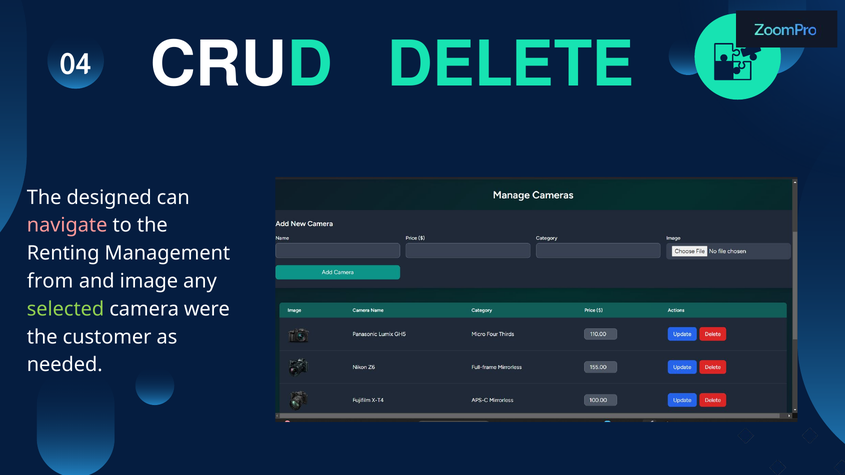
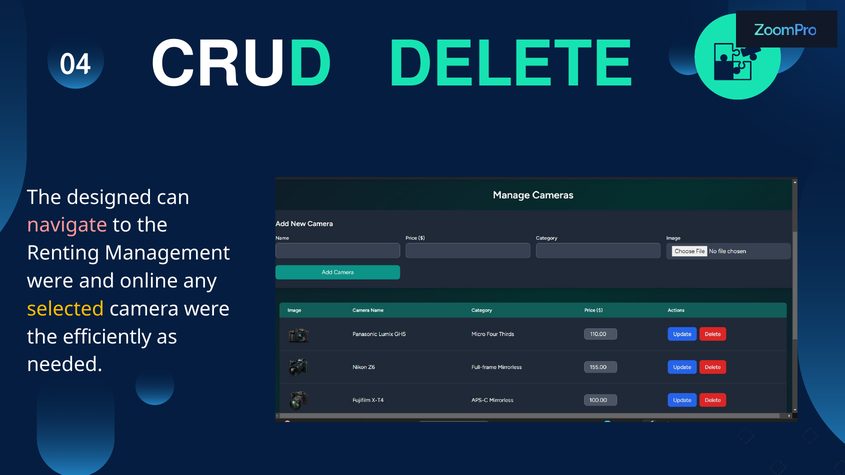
from: from -> were (50, 281)
image: image -> online (149, 281)
selected colour: light green -> yellow (66, 309)
customer: customer -> efficiently (107, 337)
